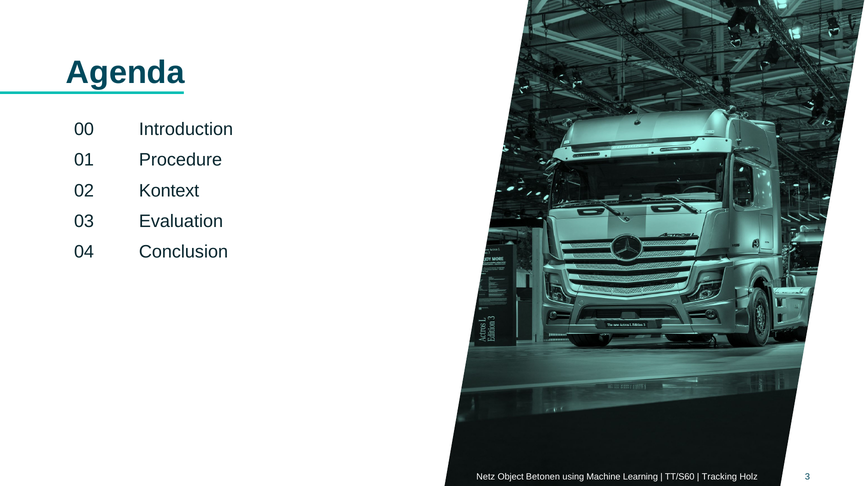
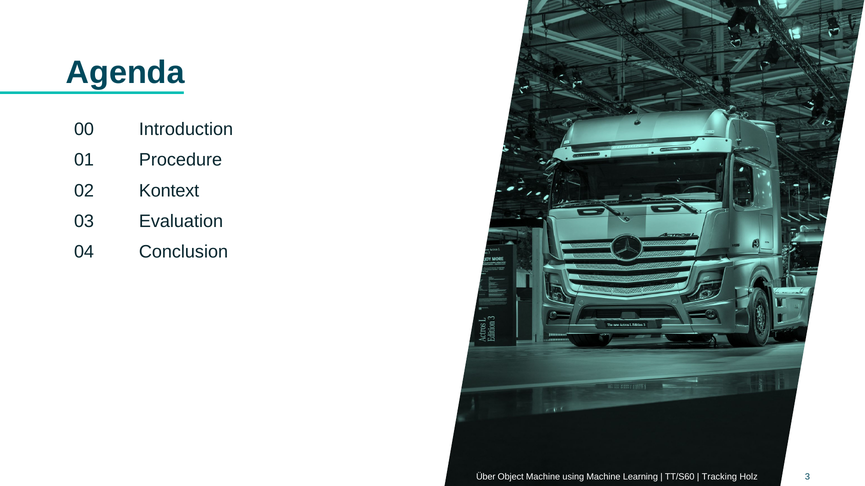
Netz: Netz -> Über (486, 477)
Object Betonen: Betonen -> Machine (543, 477)
